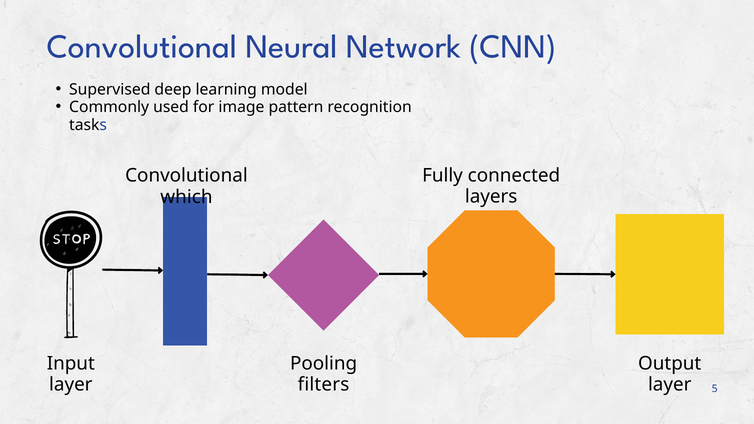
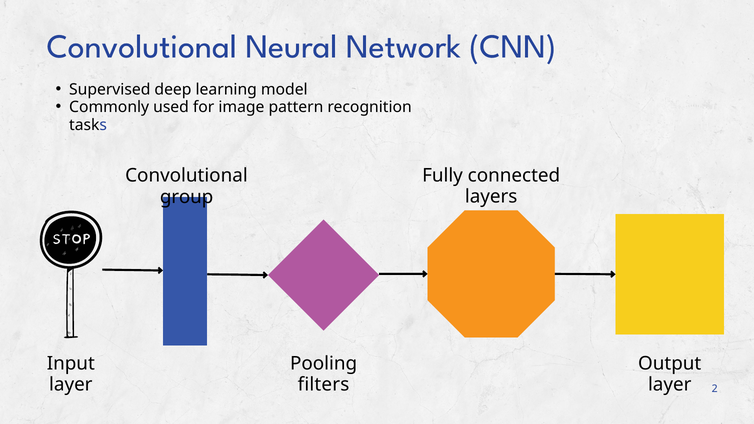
which: which -> group (187, 197)
5: 5 -> 2 (715, 389)
